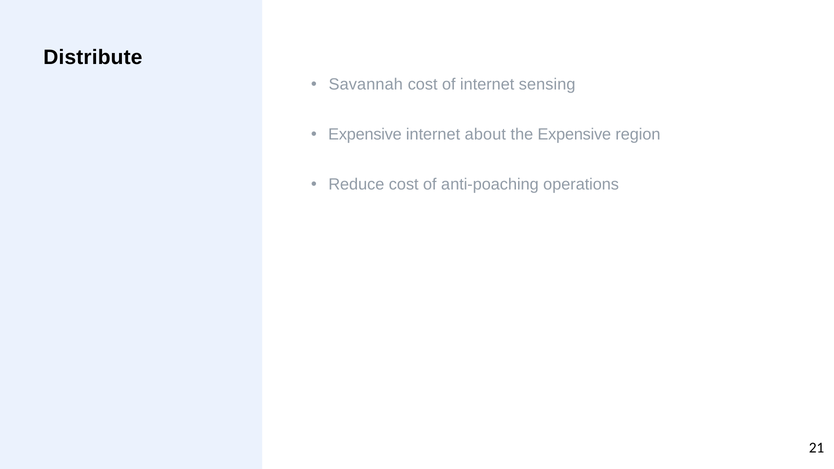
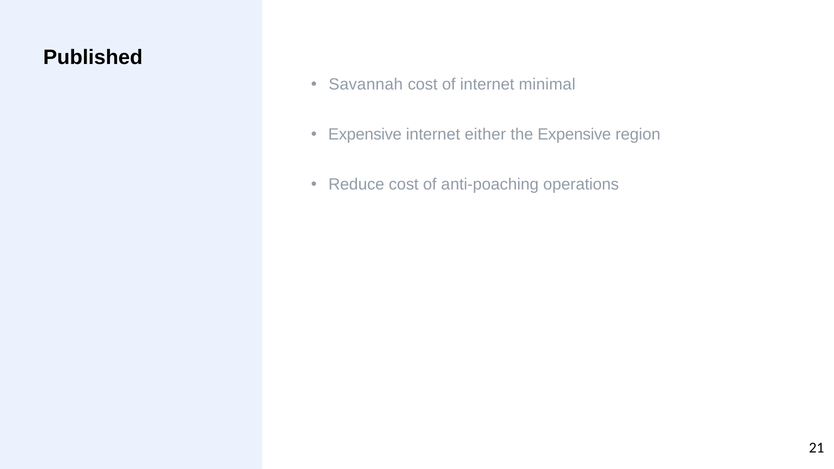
Distribute: Distribute -> Published (93, 57)
sensing: sensing -> minimal (547, 85)
about: about -> either (485, 135)
